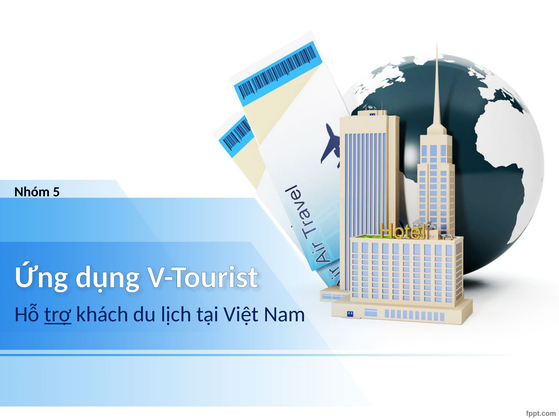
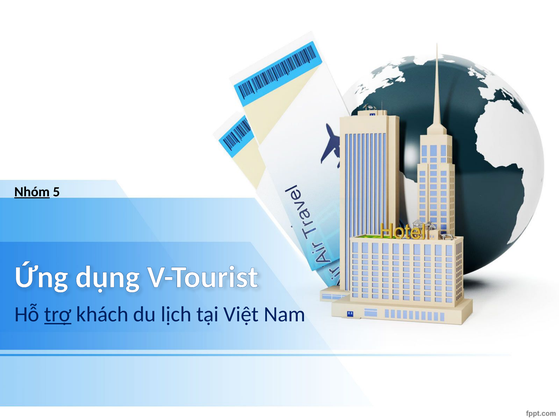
Nhóm underline: none -> present (32, 192)
